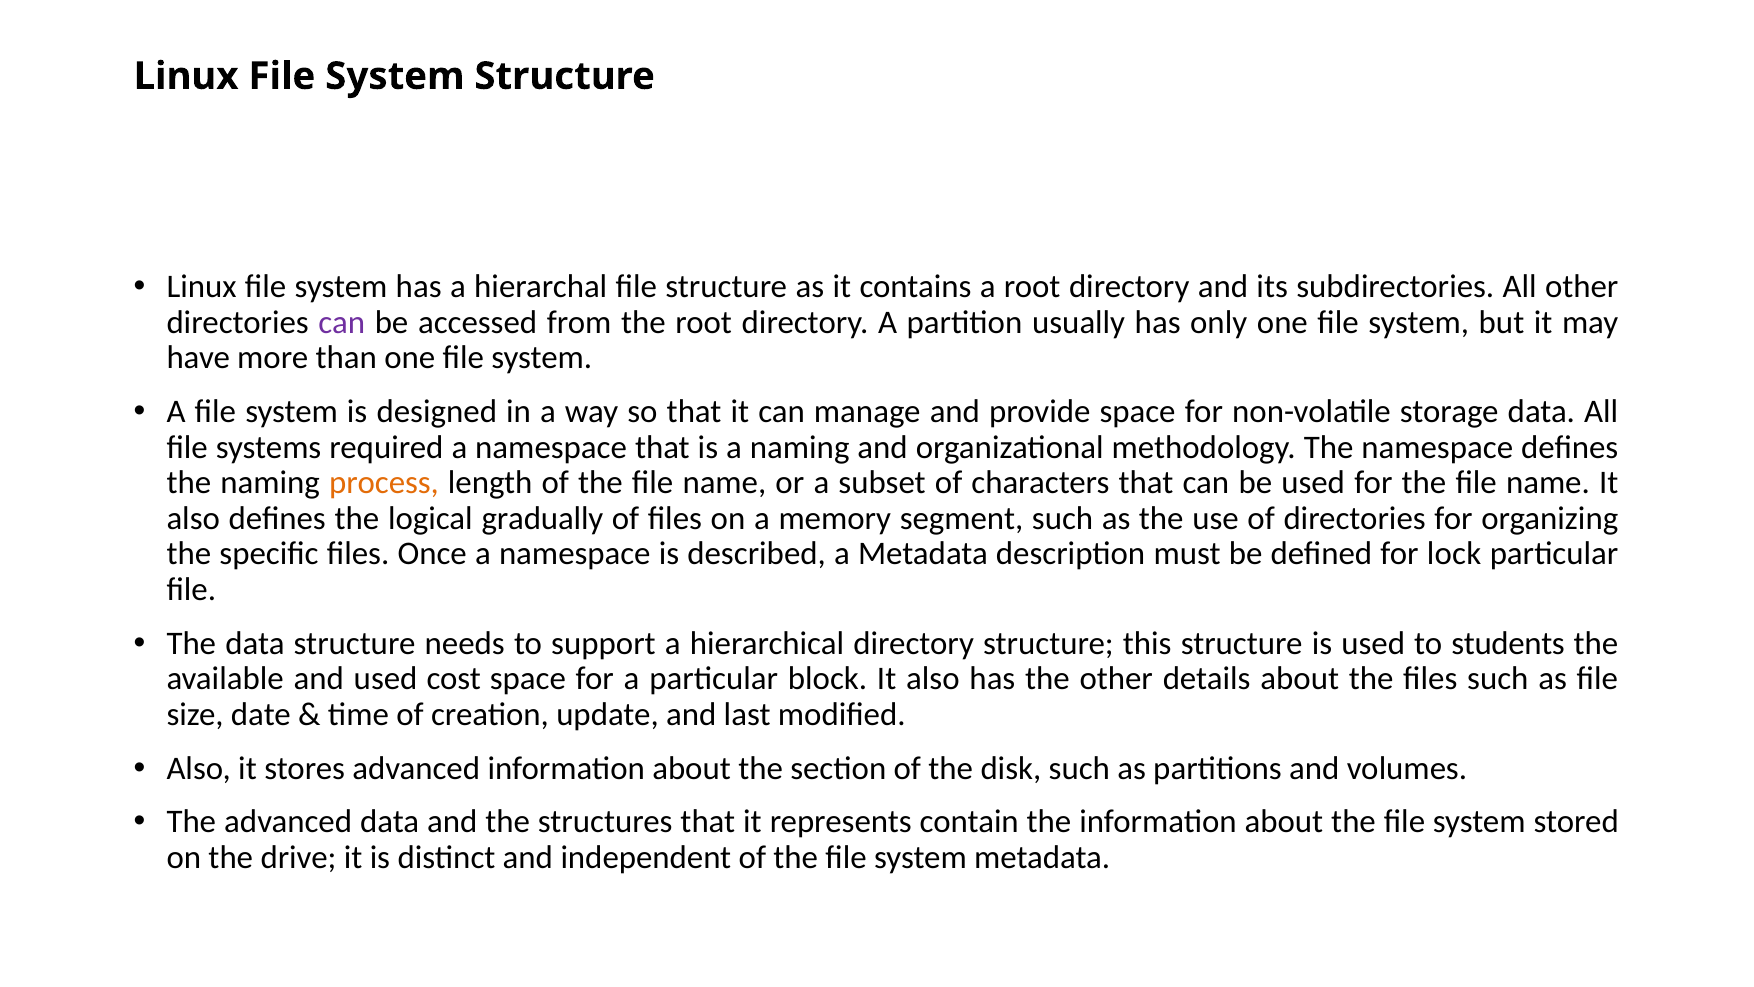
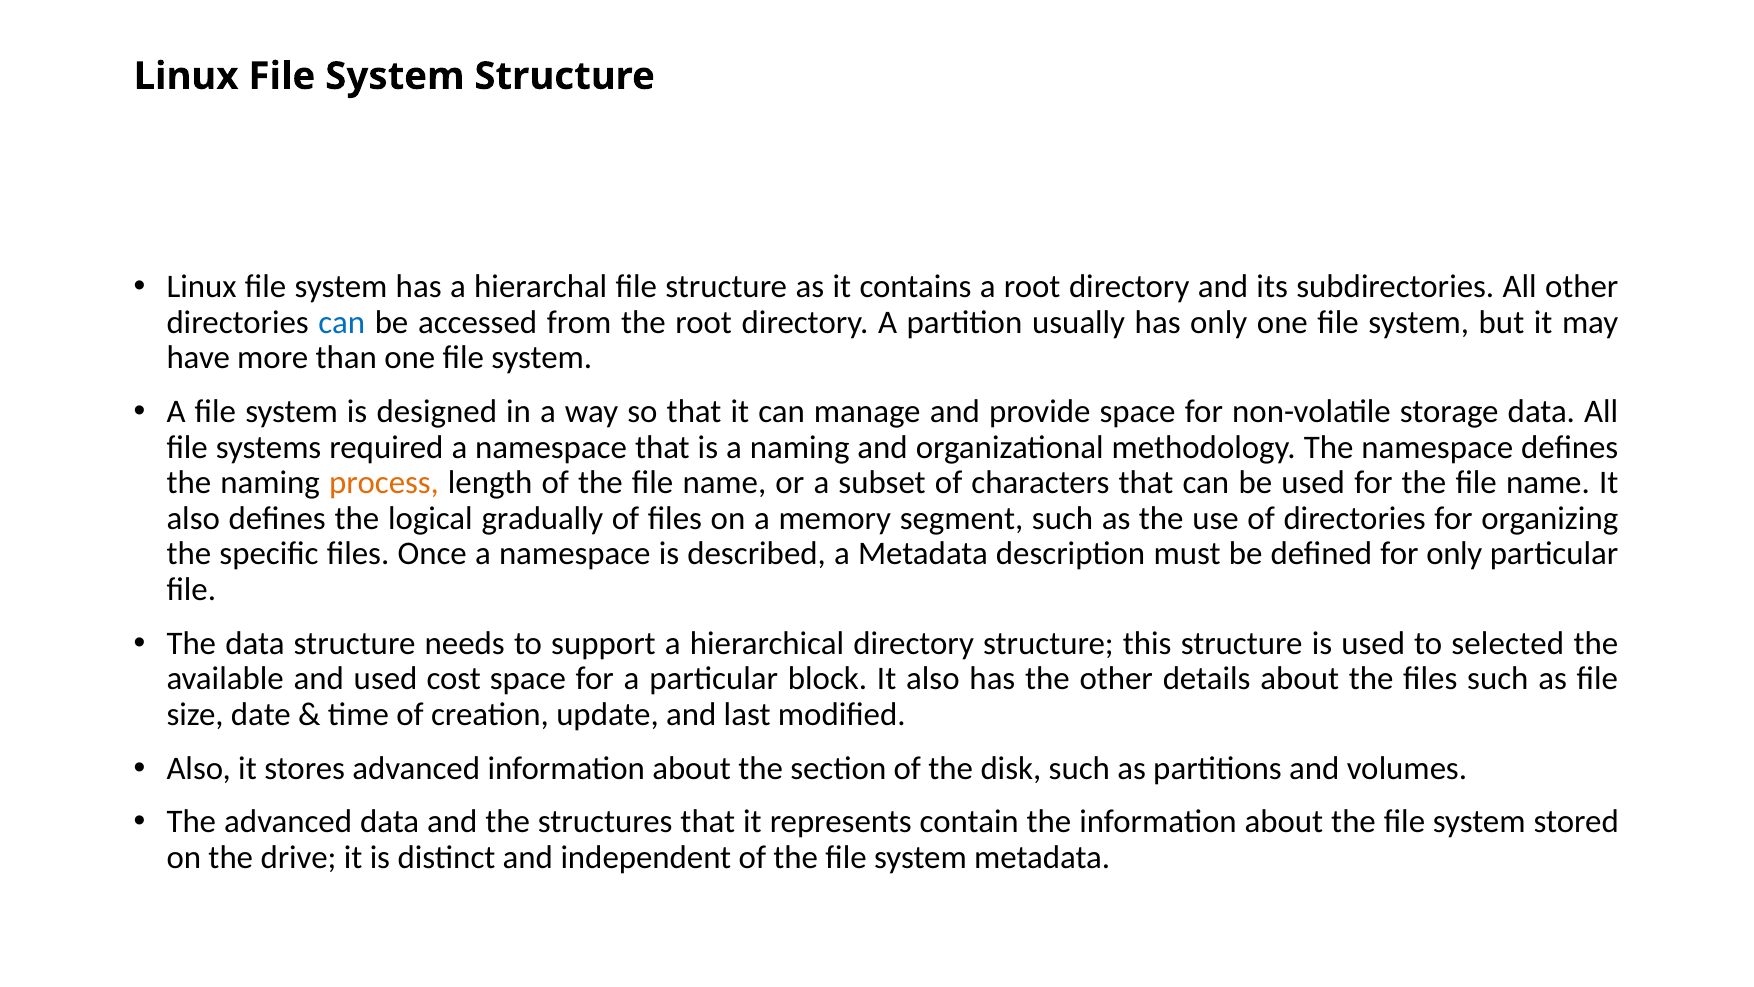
can colour: purple -> blue (342, 322)
for lock: lock -> only (1454, 554)
students: students -> selected (1508, 643)
